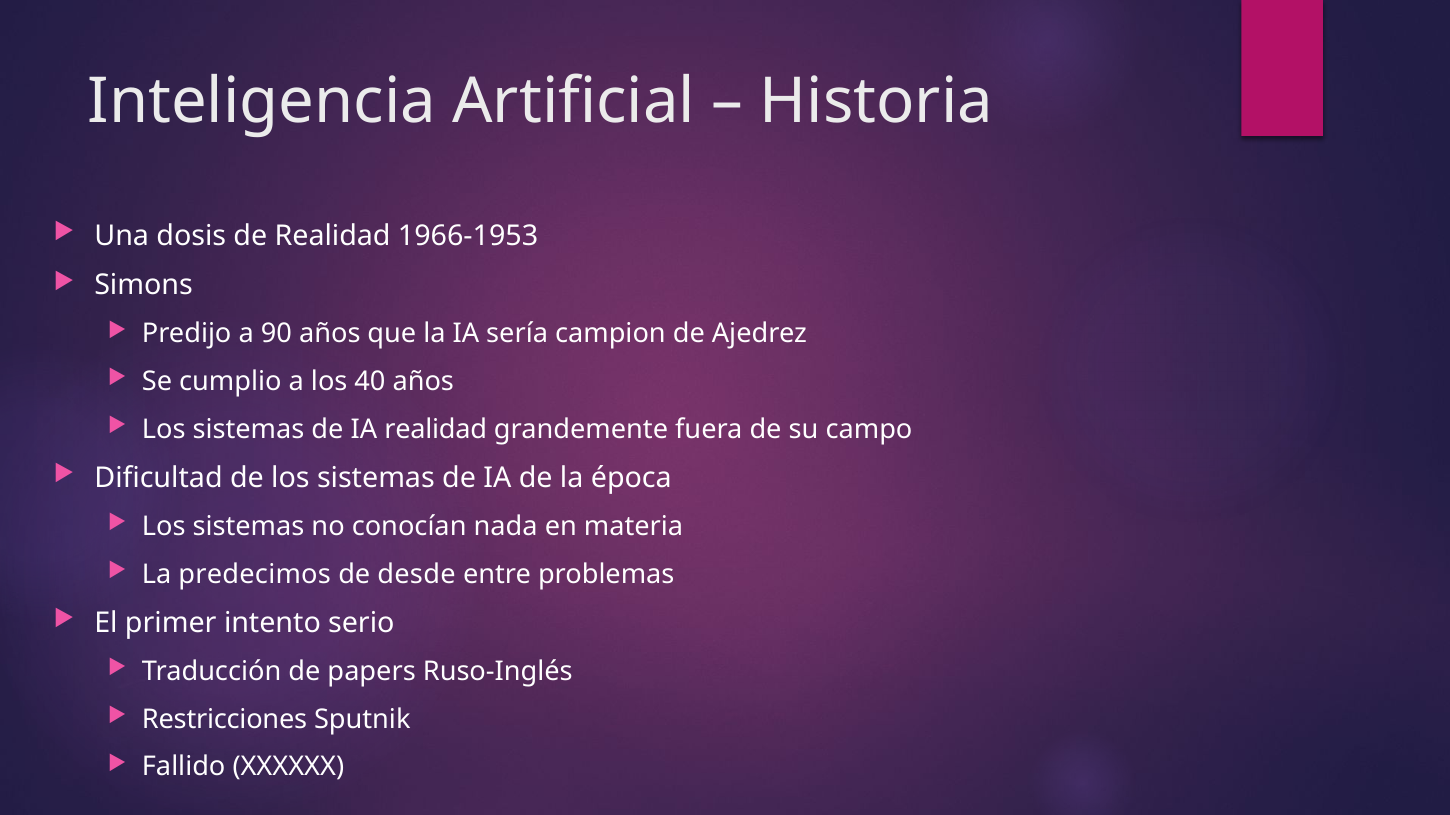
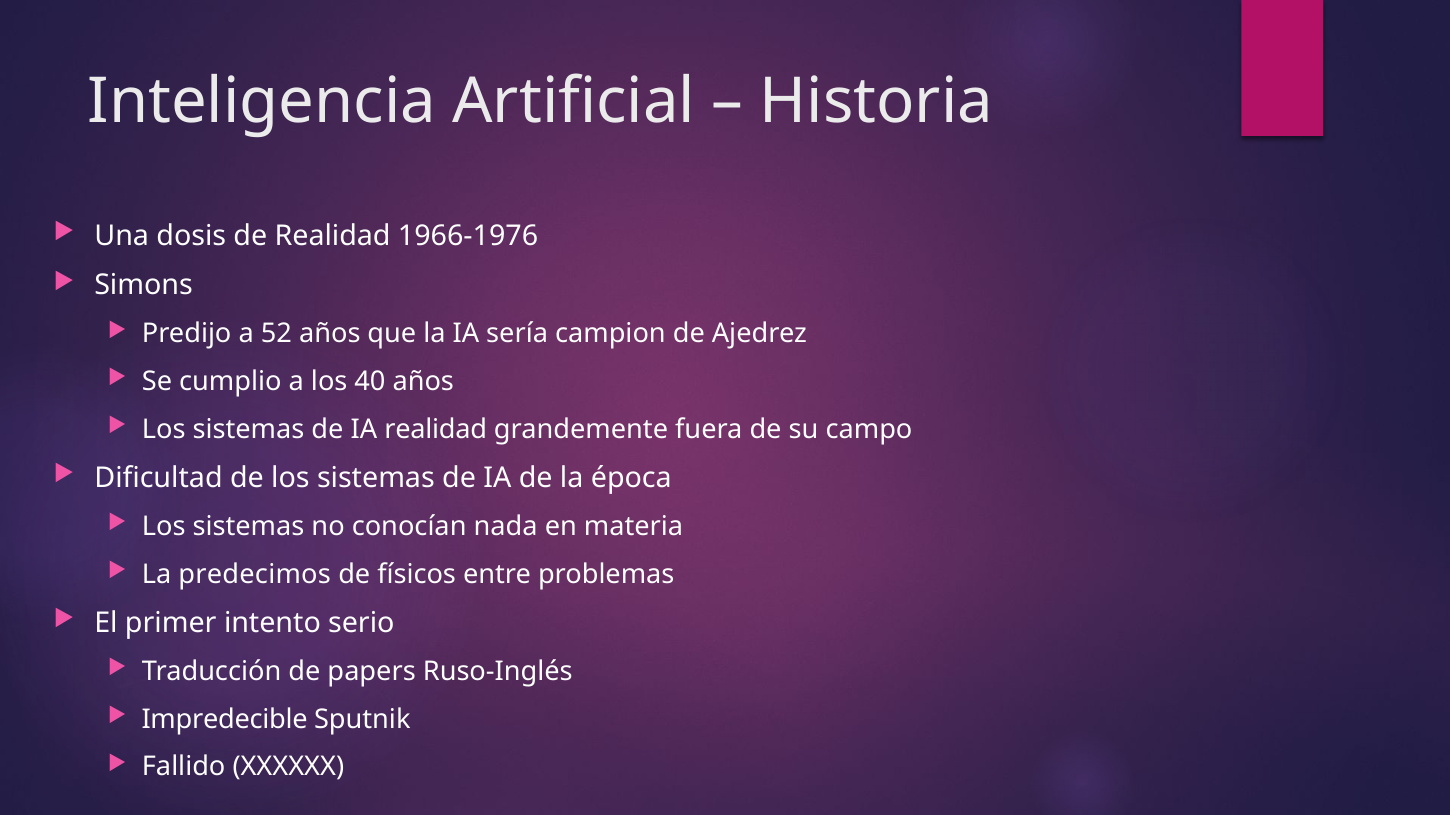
1966-1953: 1966-1953 -> 1966-1976 (468, 236)
90: 90 -> 52 (276, 334)
desde: desde -> físicos (417, 575)
Restricciones: Restricciones -> Impredecible (225, 720)
